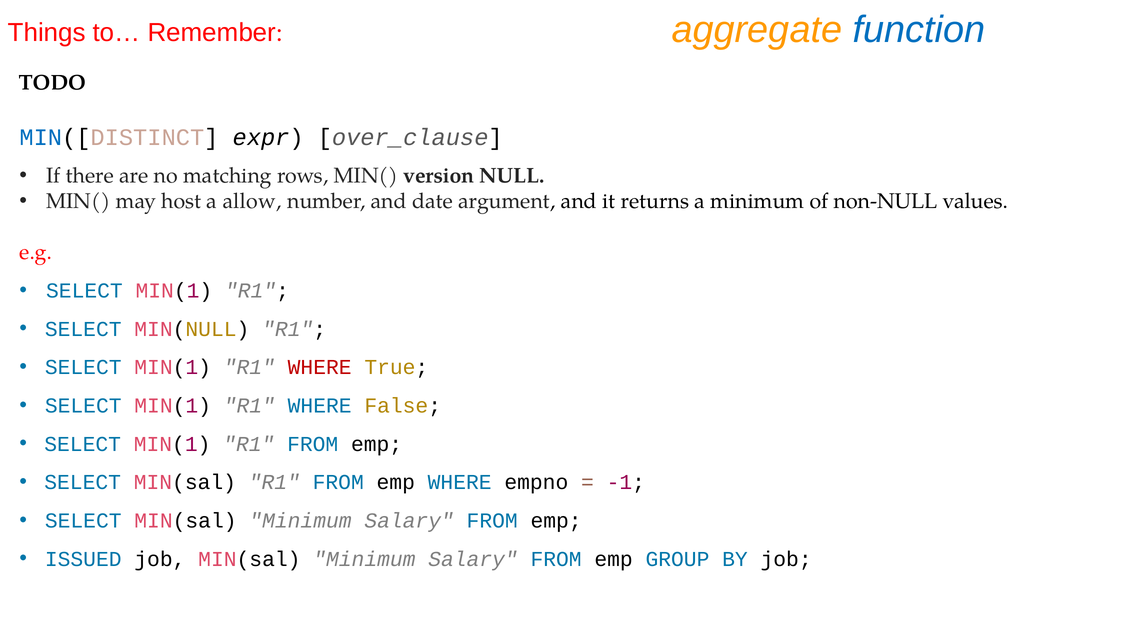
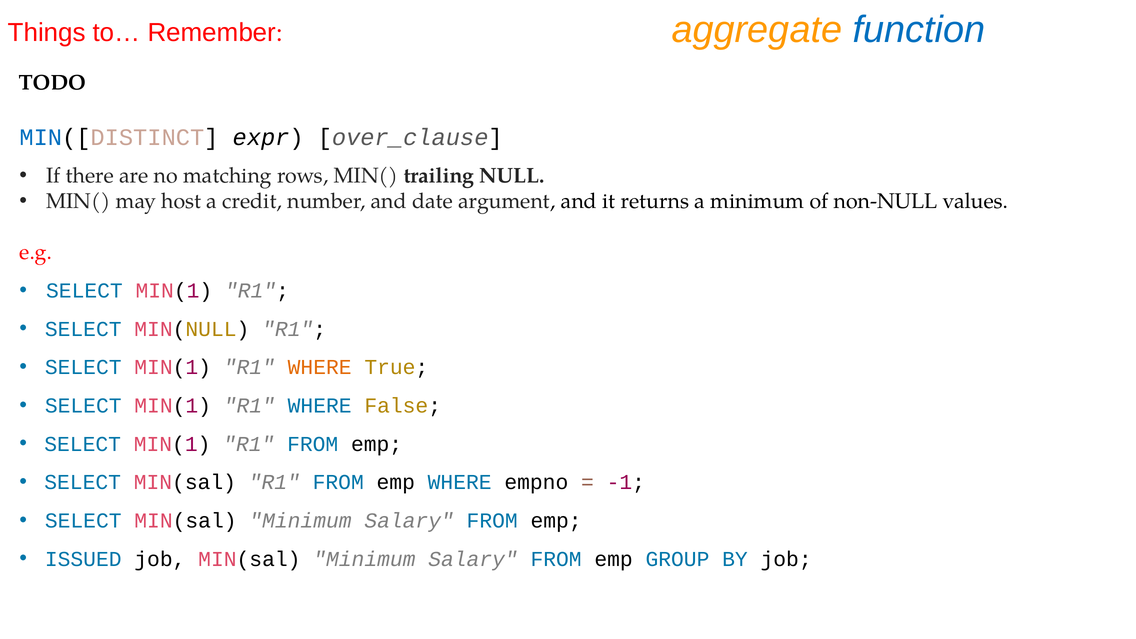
version: version -> trailing (439, 176)
allow: allow -> credit (252, 201)
WHERE colour: red -> orange (320, 367)
